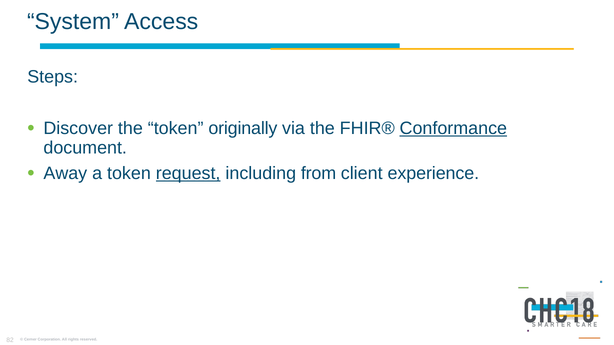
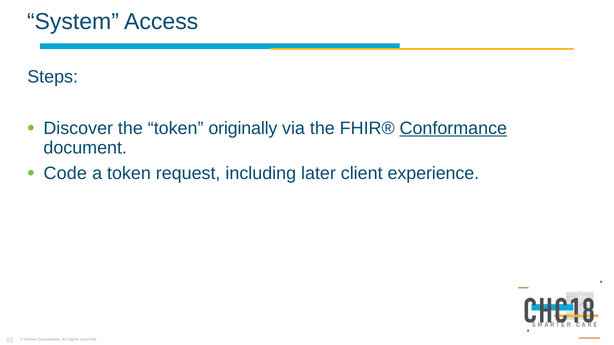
Away: Away -> Code (65, 174)
request underline: present -> none (188, 174)
from: from -> later (318, 174)
